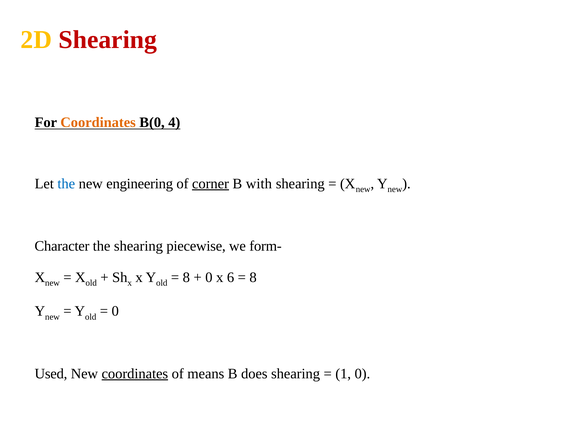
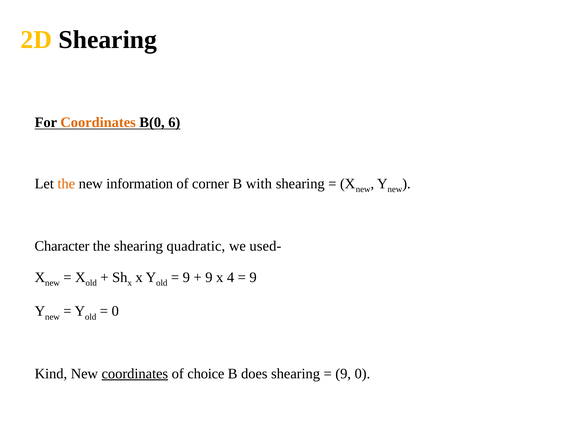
Shearing colour: red -> black (108, 40)
4: 4 -> 6 (174, 122)
the colour: blue -> orange (66, 183)
engineering: engineering -> information (140, 183)
corner underline: present -> none (210, 183)
piecewise: piecewise -> quadratic (196, 246)
form-: form- -> used- (265, 246)
8: 8 -> 9 (186, 277)
0: 0 -> 9 (209, 277)
6: 6 -> 4 (231, 277)
8: 8 -> 9 (253, 277)
Used: Used -> Kind (51, 373)
means: means -> choice (206, 373)
1: 1 -> 9 (343, 373)
